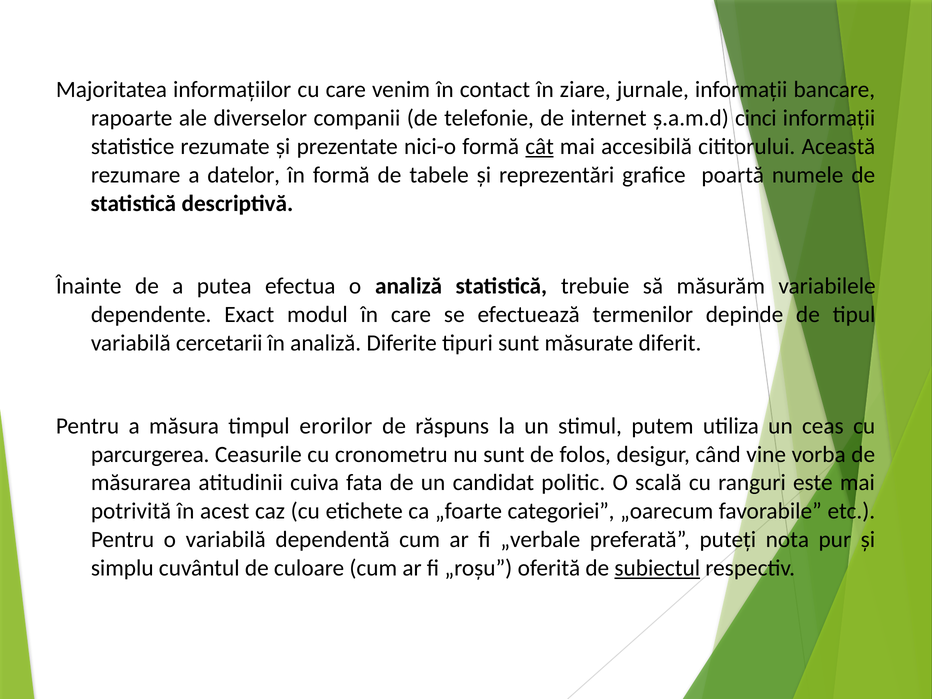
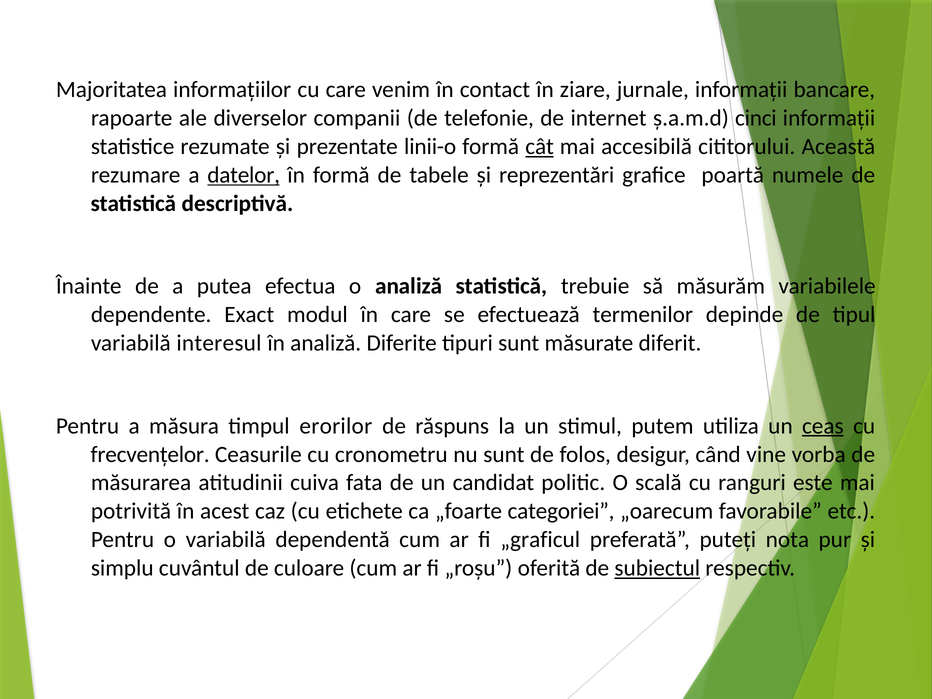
nici-o: nici-o -> linii-o (430, 147)
datelor underline: none -> present (244, 175)
cercetarii: cercetarii -> interesul (219, 343)
ceas underline: none -> present (823, 426)
parcurgerea: parcurgerea -> frecvențelor (150, 454)
„verbale: „verbale -> „graficul (540, 540)
